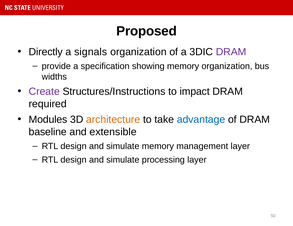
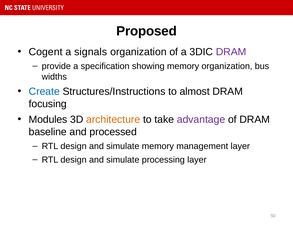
Directly: Directly -> Cogent (46, 52)
Create colour: purple -> blue (44, 92)
impact: impact -> almost (195, 92)
required: required -> focusing (48, 104)
advantage colour: blue -> purple (201, 120)
extensible: extensible -> processed (113, 132)
